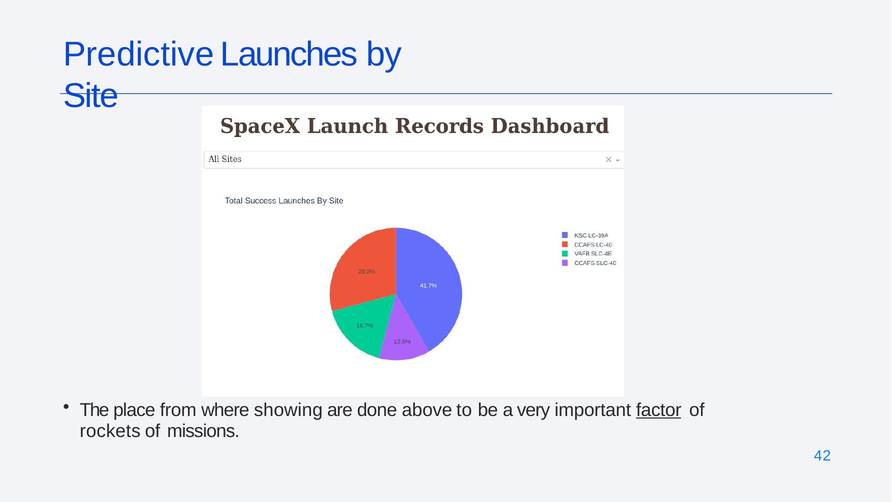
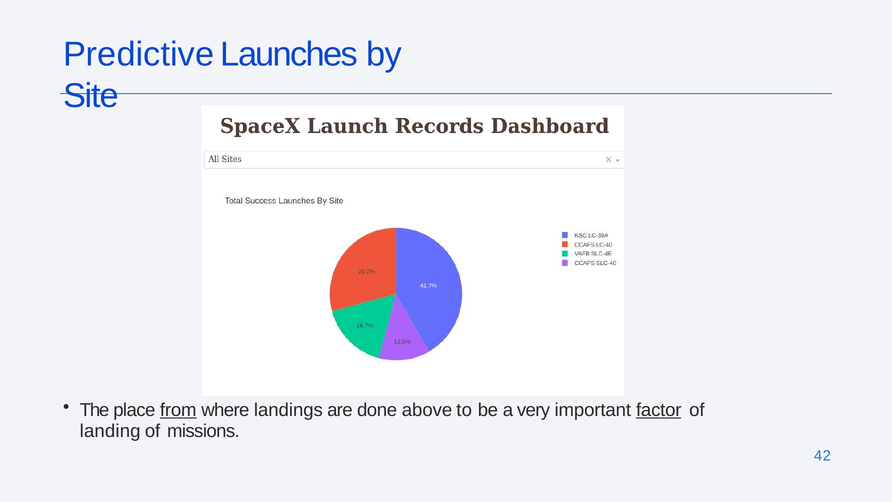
from underline: none -> present (178, 410)
showing: showing -> landings (288, 410)
rockets: rockets -> landing (110, 431)
